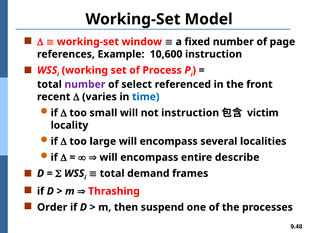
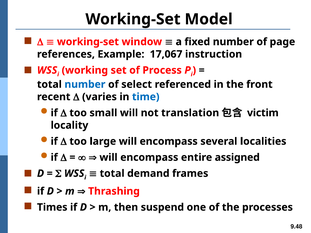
10,600: 10,600 -> 17,067 (166, 54)
number colour: purple -> blue (85, 84)
not instruction: instruction -> translation (190, 113)
describe: describe -> assigned (237, 158)
Order: Order -> Times (52, 207)
